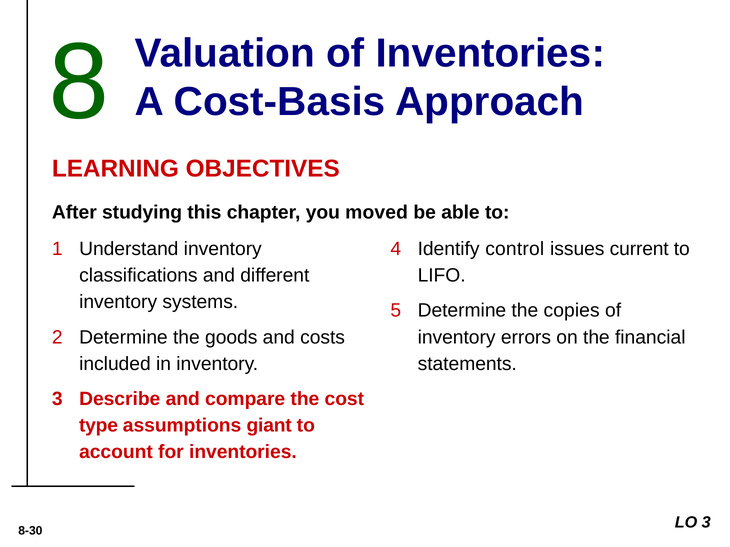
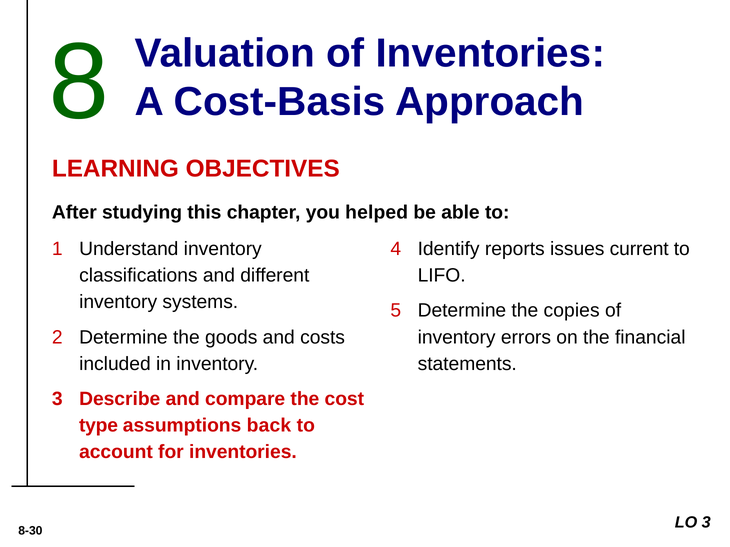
moved: moved -> helped (377, 213)
control: control -> reports (515, 249)
giant: giant -> back (269, 426)
